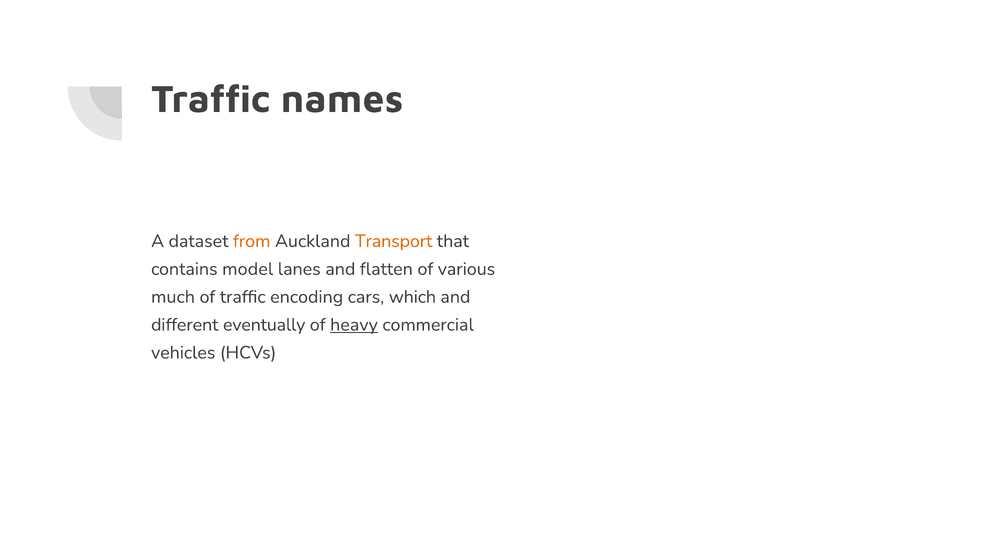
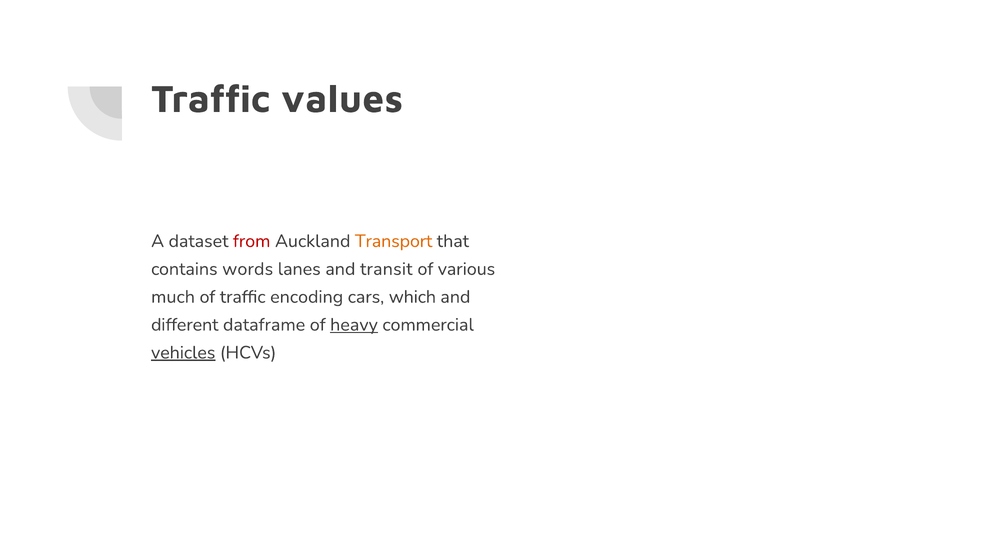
names: names -> values (342, 99)
from colour: orange -> red (252, 241)
model: model -> words (248, 269)
flatten: flatten -> transit (386, 269)
eventually: eventually -> dataframe (264, 325)
vehicles underline: none -> present (183, 353)
